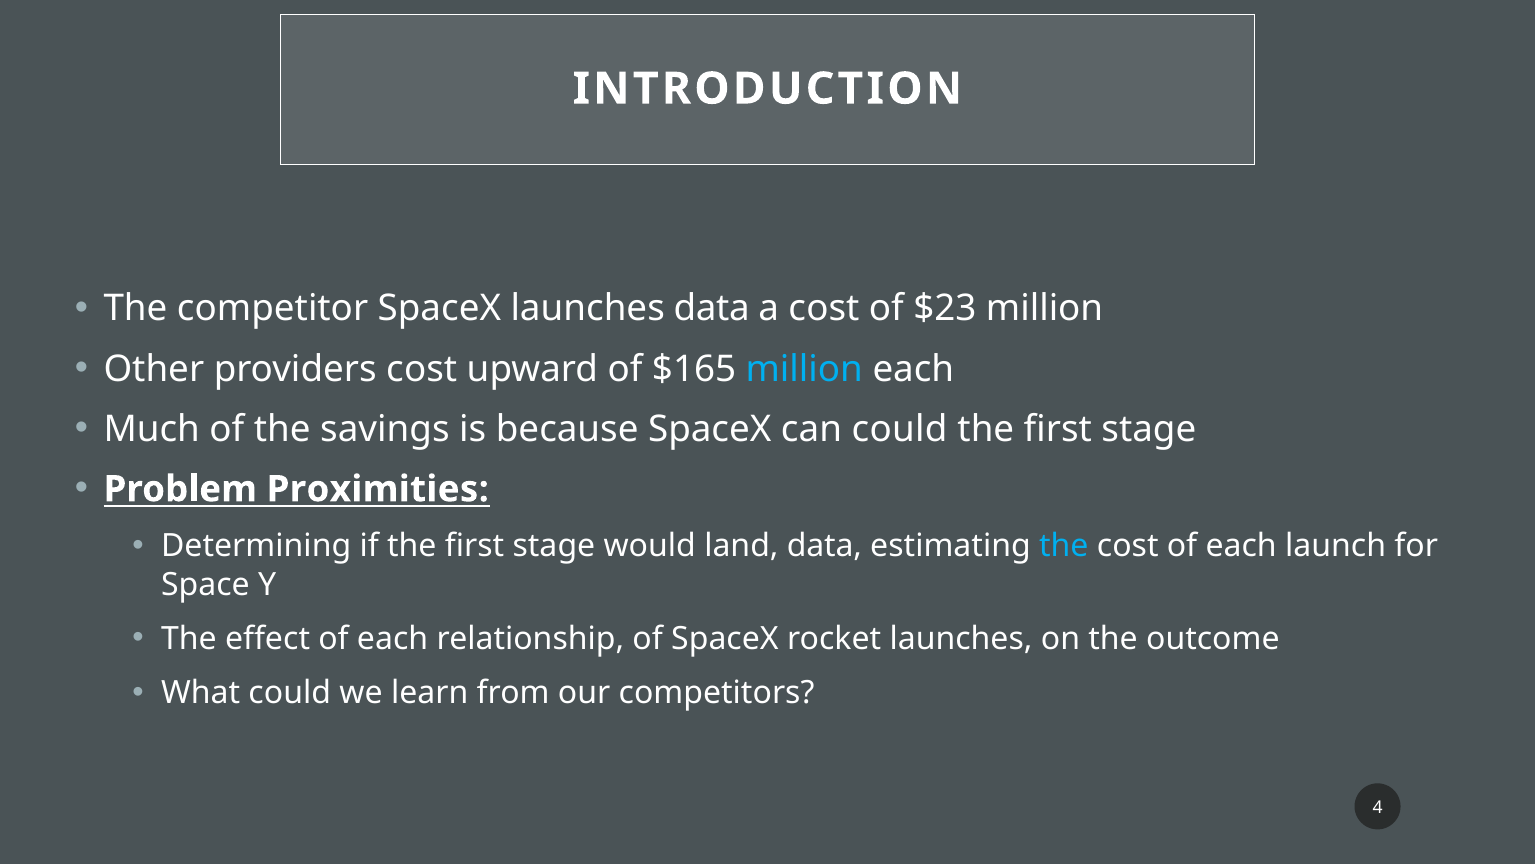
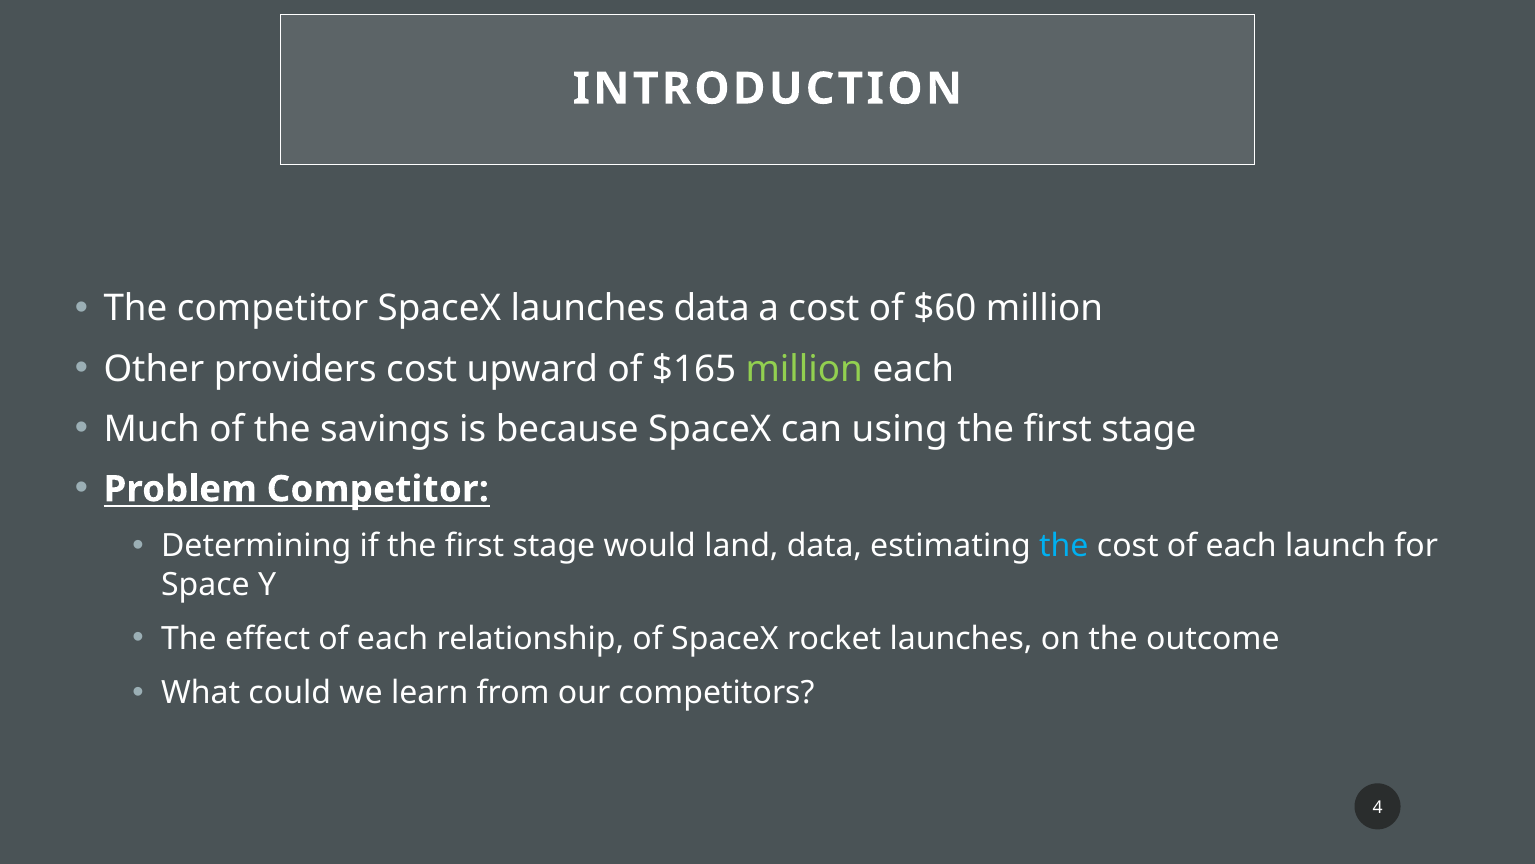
$23: $23 -> $60 (945, 309)
million colour: light blue -> light green (804, 369)
can could: could -> using (900, 429)
Problem Proximities: Proximities -> Competitor (378, 489)
